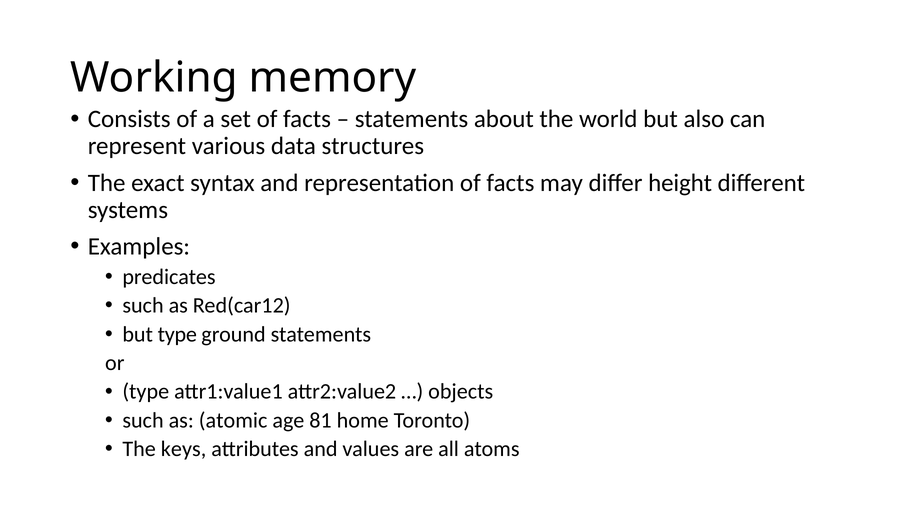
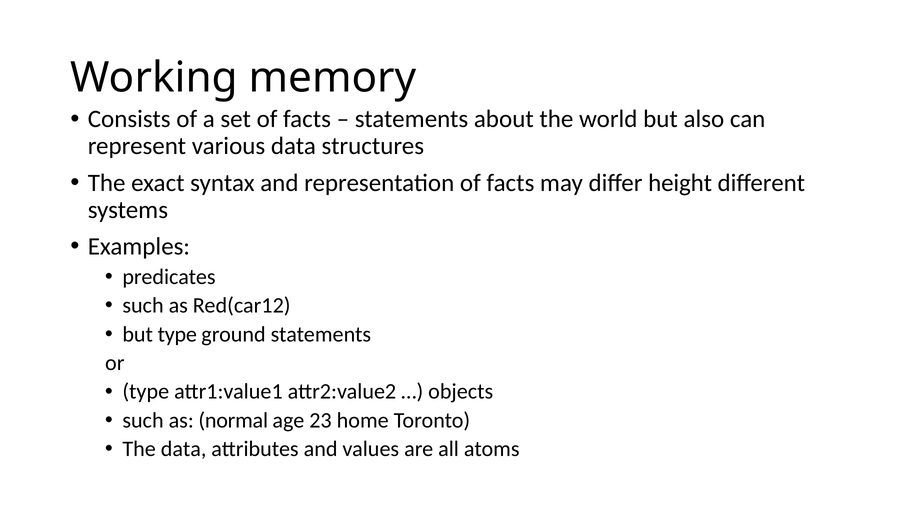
atomic: atomic -> normal (233, 420)
81: 81 -> 23 (320, 420)
The keys: keys -> data (184, 449)
